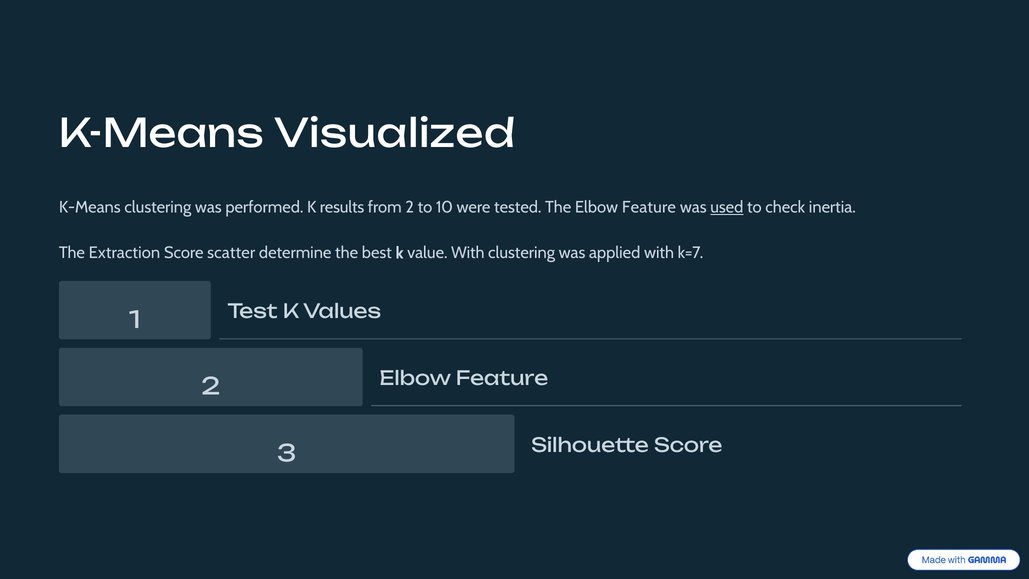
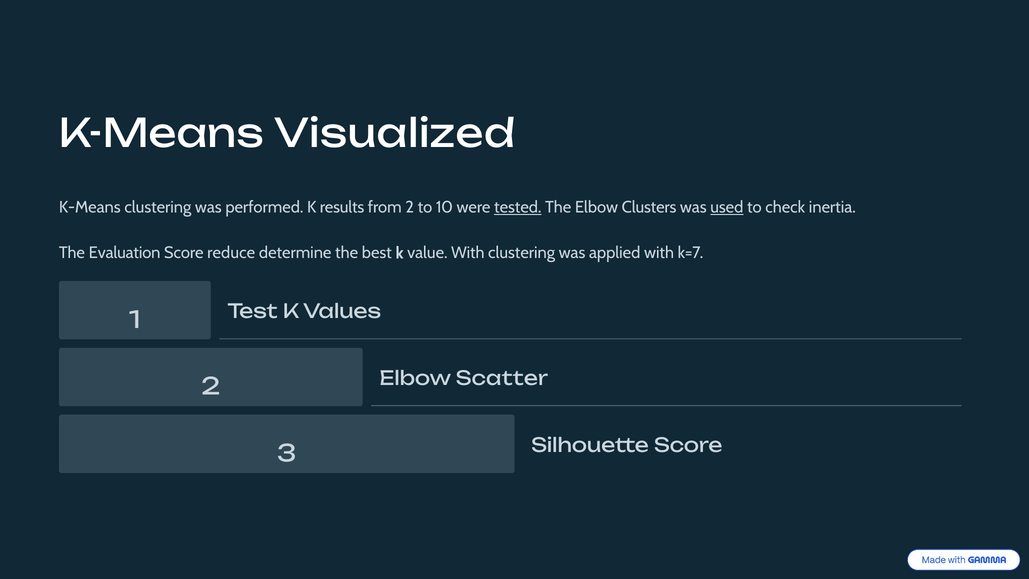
tested underline: none -> present (518, 207)
The Elbow Feature: Feature -> Clusters (649, 207)
Extraction: Extraction -> Evaluation (125, 253)
scatter: scatter -> reduce (231, 253)
2 Elbow Feature: Feature -> Scatter (502, 379)
